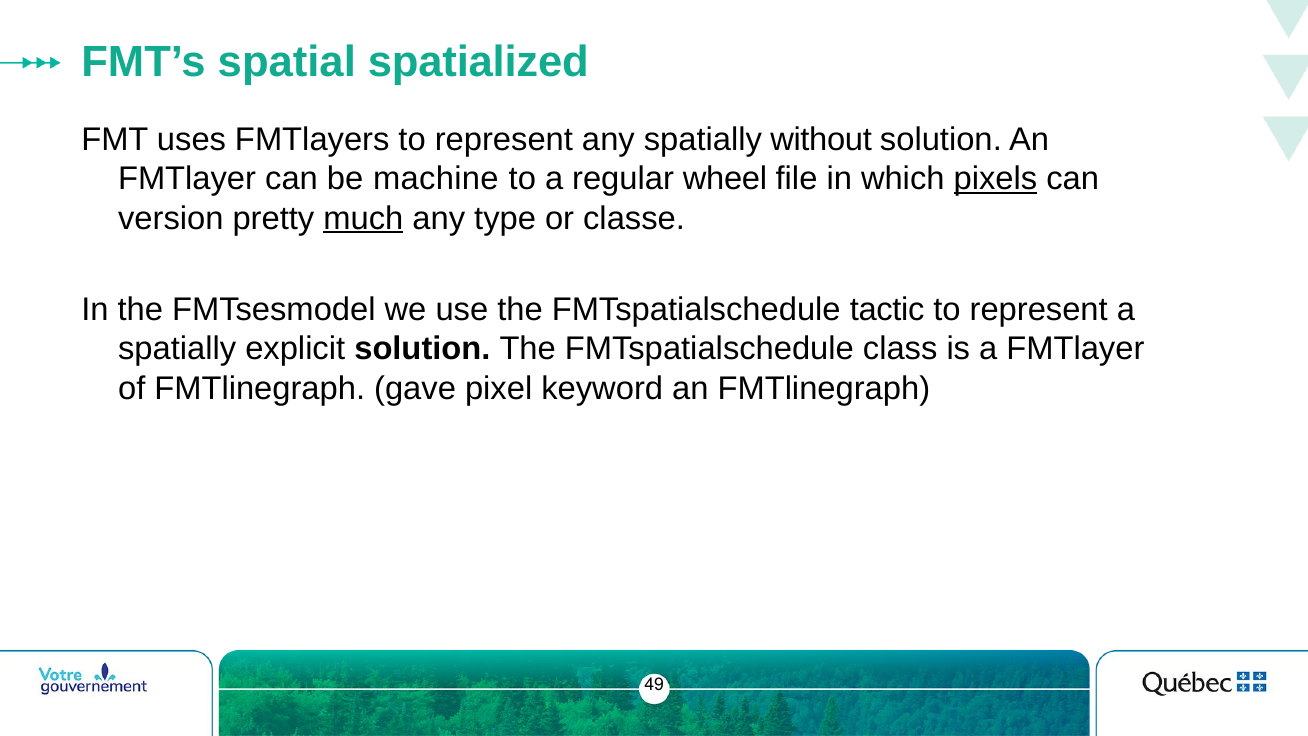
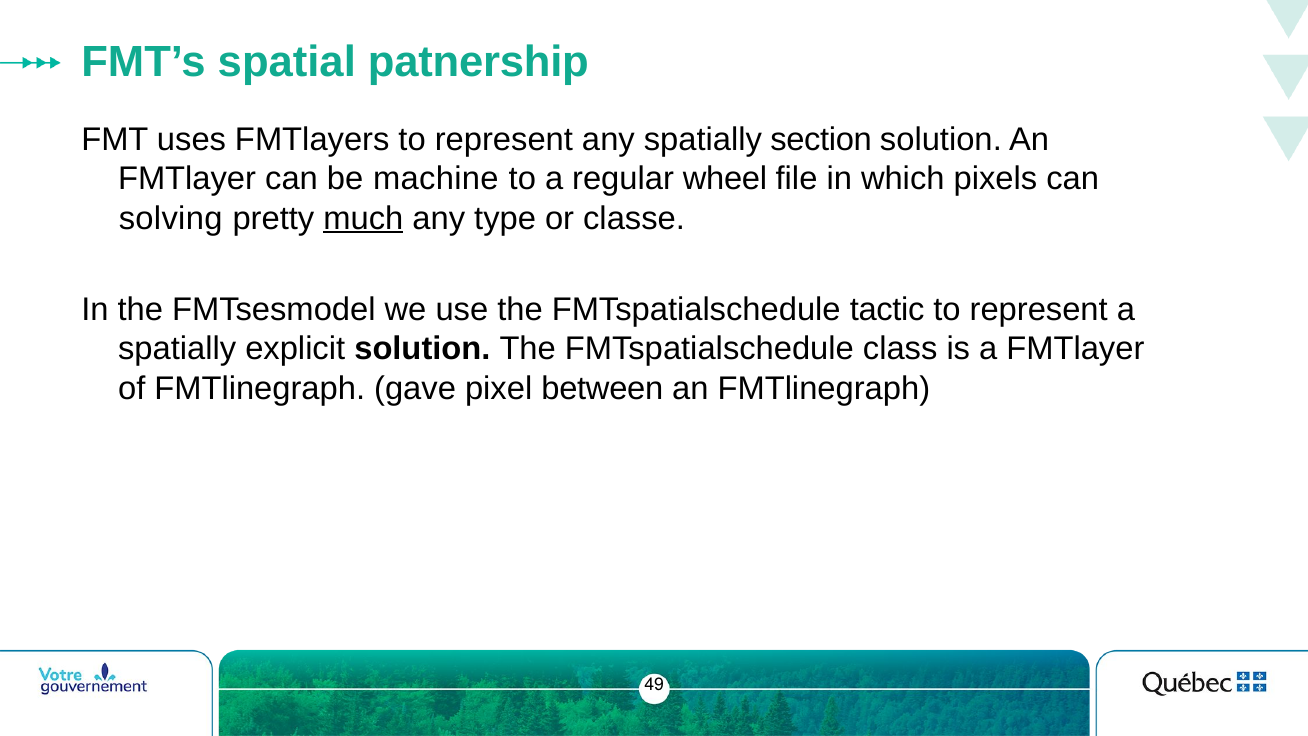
spatialized: spatialized -> patnership (478, 62)
without: without -> section (821, 140)
pixels underline: present -> none (995, 179)
version: version -> solving (171, 218)
keyword: keyword -> between (602, 388)
